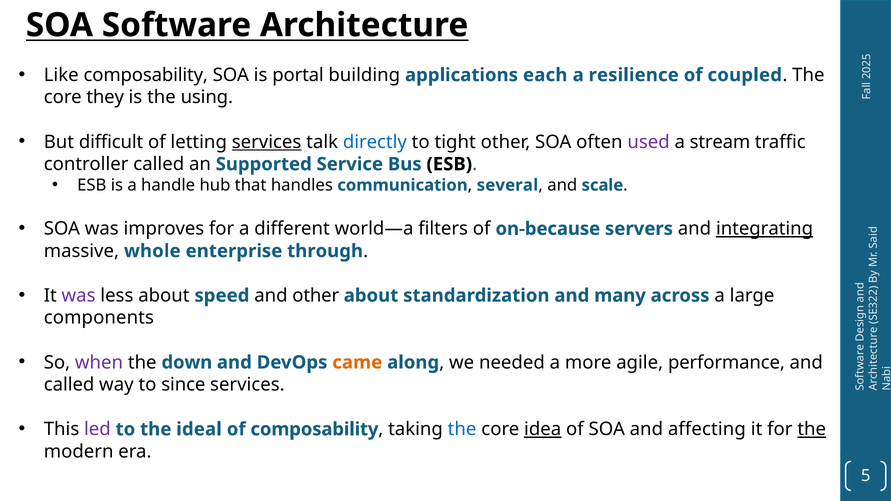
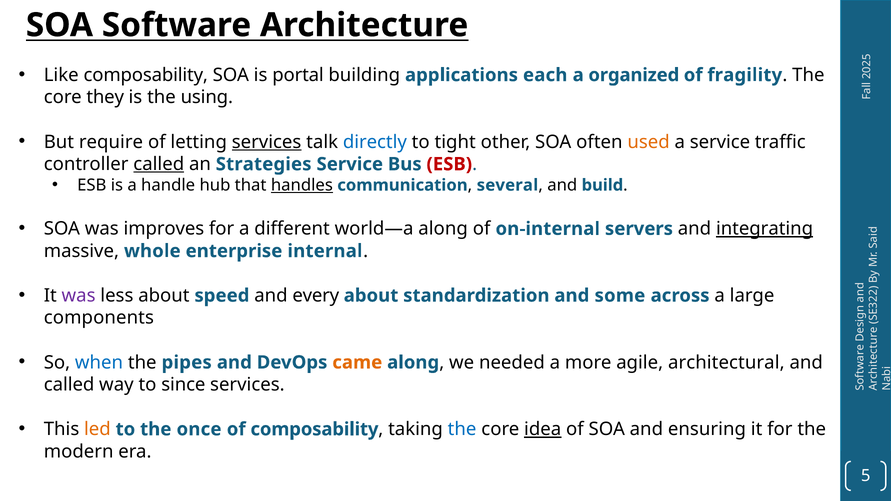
resilience: resilience -> organized (634, 75)
coupled: coupled -> fragility (745, 75)
difficult: difficult -> require (111, 142)
used colour: purple -> orange (649, 142)
a stream: stream -> service (720, 142)
called underline: none -> present (159, 164)
Supported: Supported -> Strategies (264, 164)
ESB colour: black -> red (449, 164)
handles underline: none -> present (302, 185)
scale: scale -> build (602, 185)
world—a filters: filters -> along (443, 229)
on-because: on-because -> on-internal (548, 229)
through: through -> internal (325, 251)
and other: other -> every (316, 296)
many: many -> some (620, 296)
when colour: purple -> blue (99, 363)
down: down -> pipes (187, 363)
performance: performance -> architectural (726, 363)
led colour: purple -> orange (97, 429)
ideal: ideal -> once (199, 429)
affecting: affecting -> ensuring (707, 429)
the underline: present -> none (812, 429)
